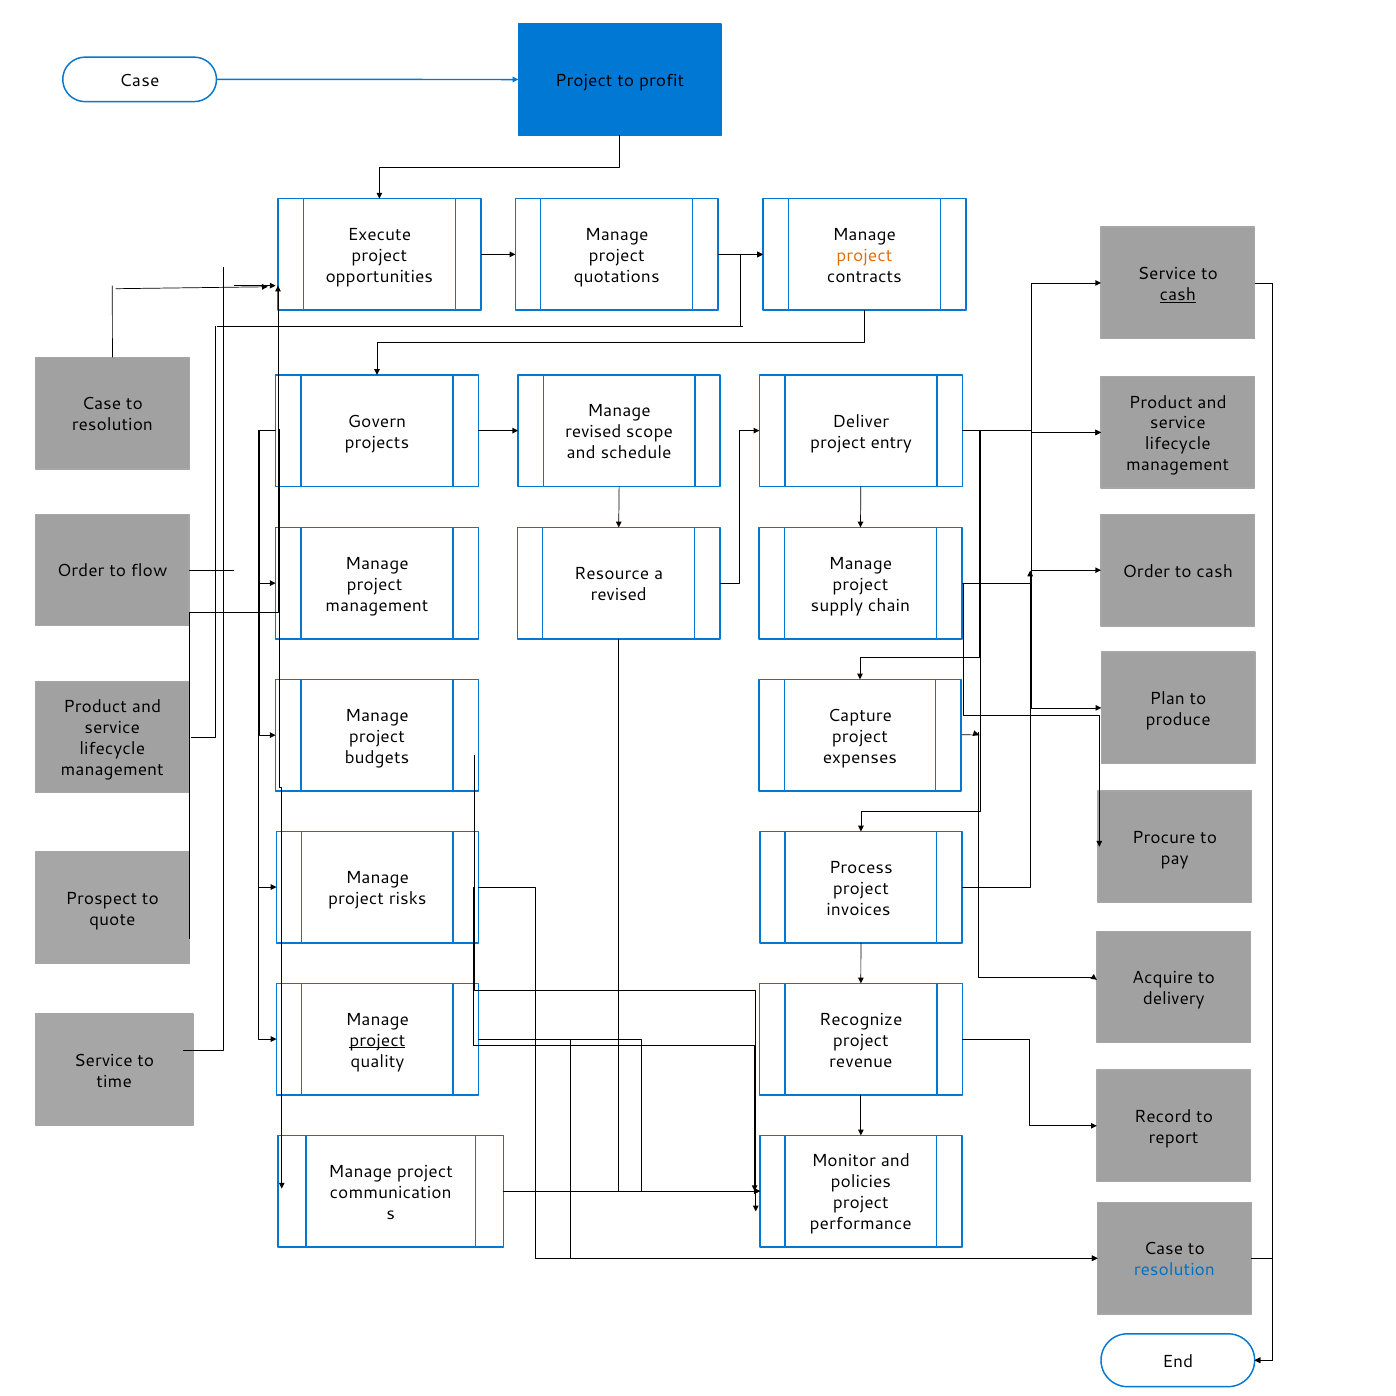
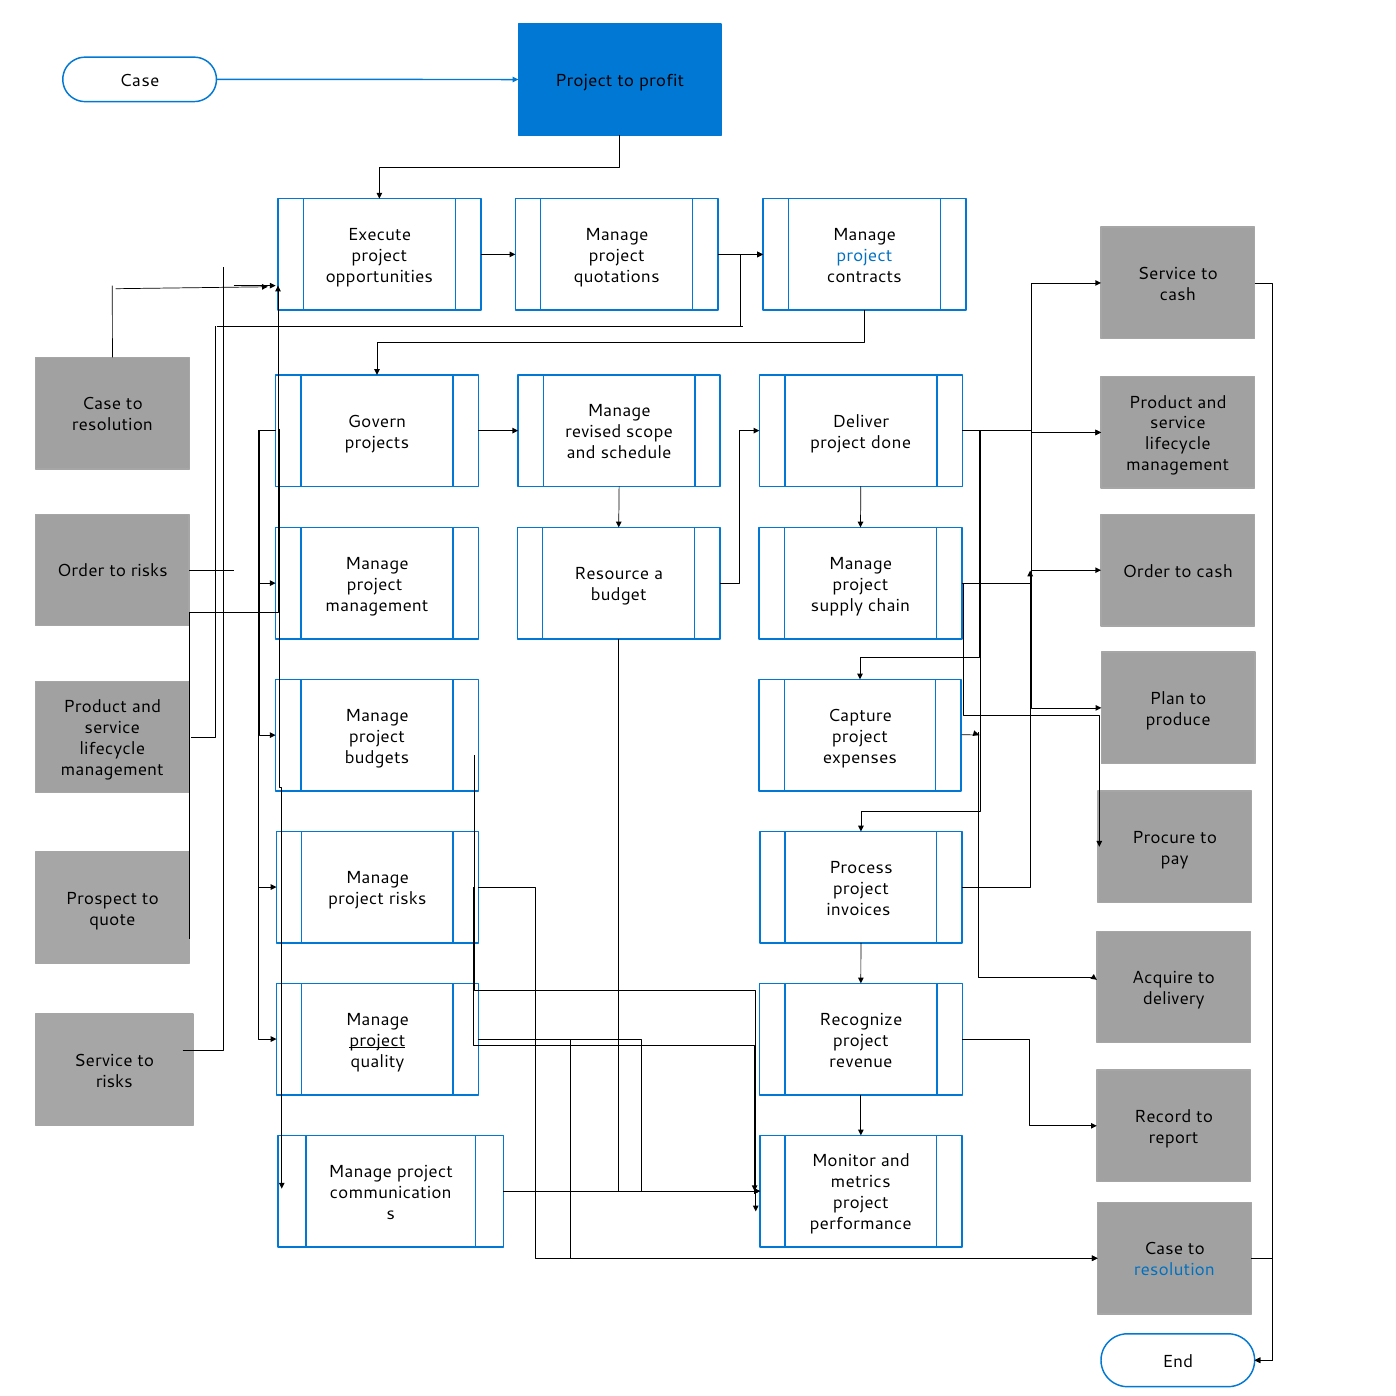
project colour: orange -> blue (864, 256)
cash underline: present -> none (1178, 295)
entry: entry -> done (891, 442)
Order to flow: flow -> risks (149, 571)
revised: revised -> budget (619, 595)
time: time -> risks (114, 1081)
policies: policies -> metrics (861, 1182)
